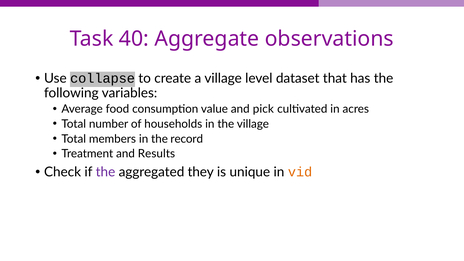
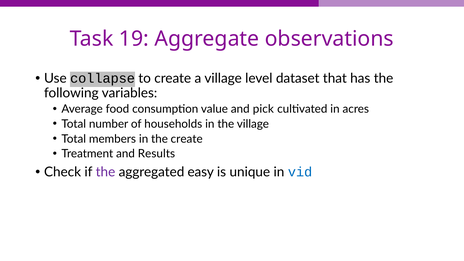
40: 40 -> 19 (134, 39)
the record: record -> create (187, 139)
they: they -> easy (201, 172)
vid colour: orange -> blue (300, 172)
